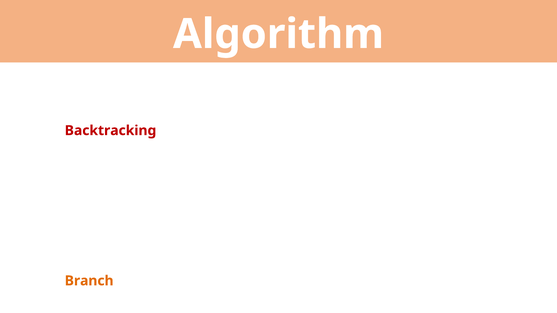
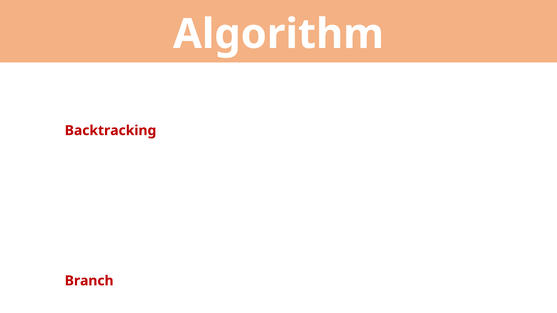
Branch colour: orange -> red (89, 281)
